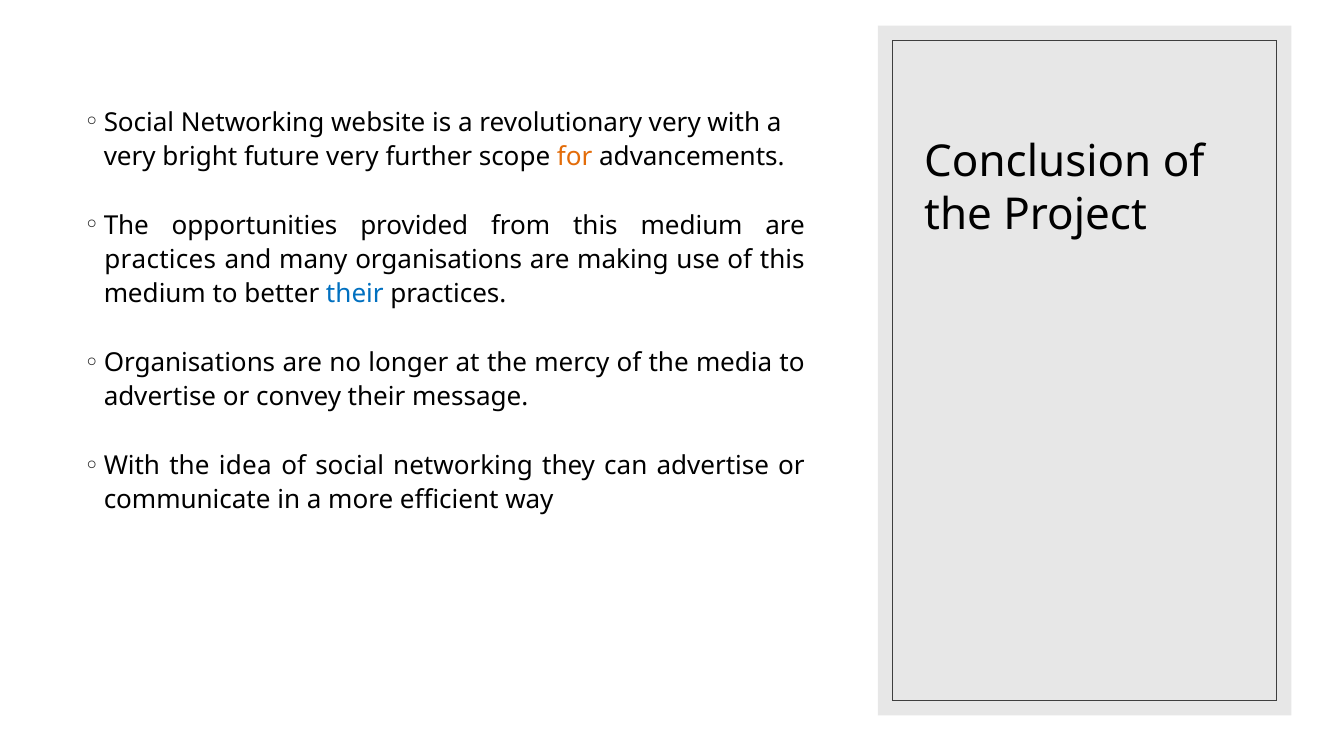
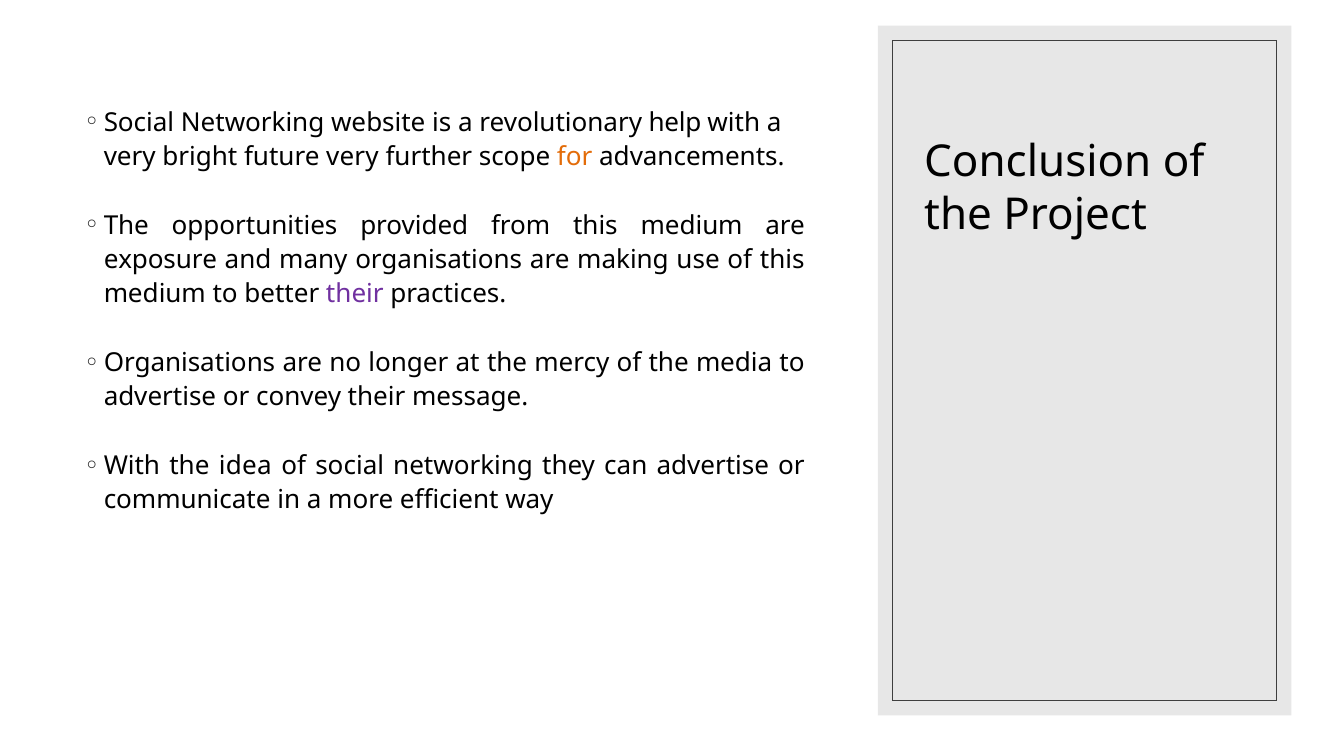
revolutionary very: very -> help (675, 123)
practices: practices -> exposure (160, 260)
their colour: blue -> purple (355, 294)
